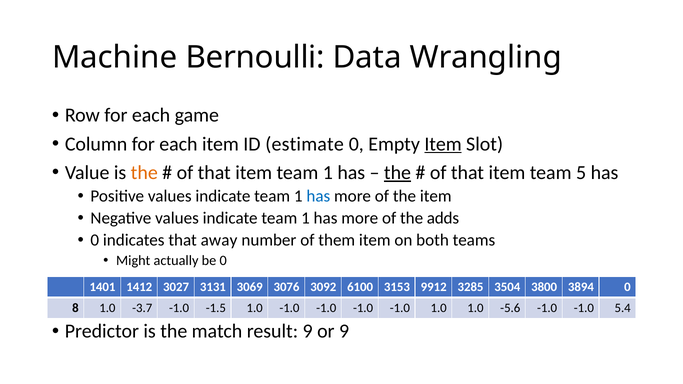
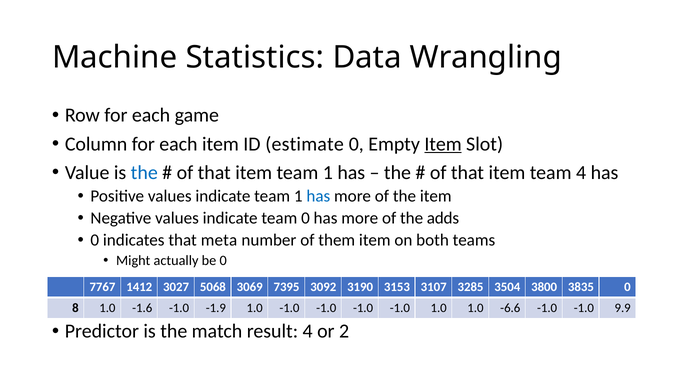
Bernoulli: Bernoulli -> Statistics (255, 57)
the colour: orange -> blue (144, 173)
the underline: present -> none (398, 173)
team 5: 5 -> 4 (581, 173)
1: 1 -> 0 (305, 218)
away: away -> meta (219, 240)
1401: 1401 -> 7767 (102, 287)
3131: 3131 -> 5068 (213, 287)
3076: 3076 -> 7395 (286, 287)
6100: 6100 -> 3190 (360, 287)
9912: 9912 -> 3107 (434, 287)
3894: 3894 -> 3835 (581, 287)
-3.7: -3.7 -> -1.6 (142, 308)
-1.5: -1.5 -> -1.9 (216, 308)
-5.6: -5.6 -> -6.6 (510, 308)
5.4: 5.4 -> 9.9 (623, 308)
result 9: 9 -> 4 (308, 331)
or 9: 9 -> 2 (344, 331)
